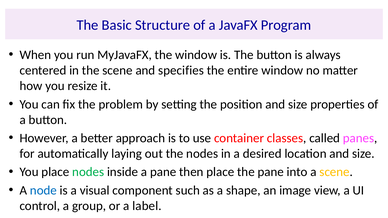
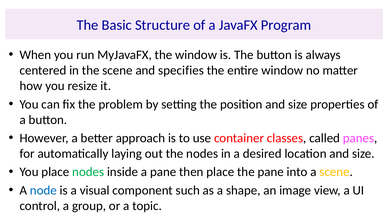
label: label -> topic (147, 206)
